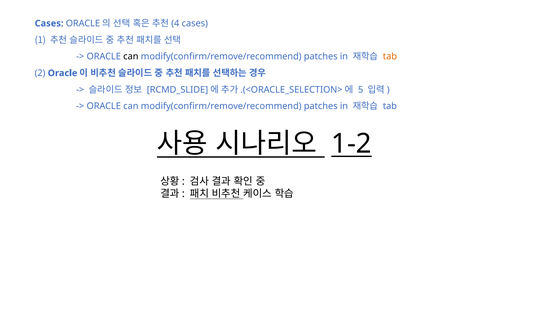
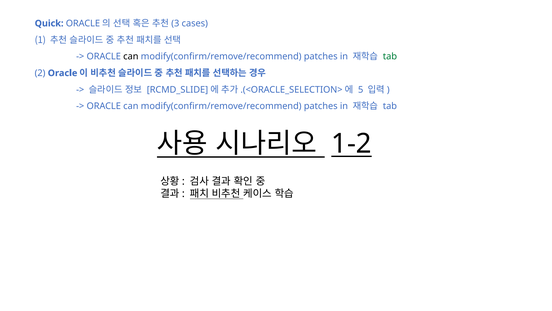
Cases: Cases -> Quick (49, 23)
4: 4 -> 3 (175, 23)
tab colour: orange -> green (390, 56)
